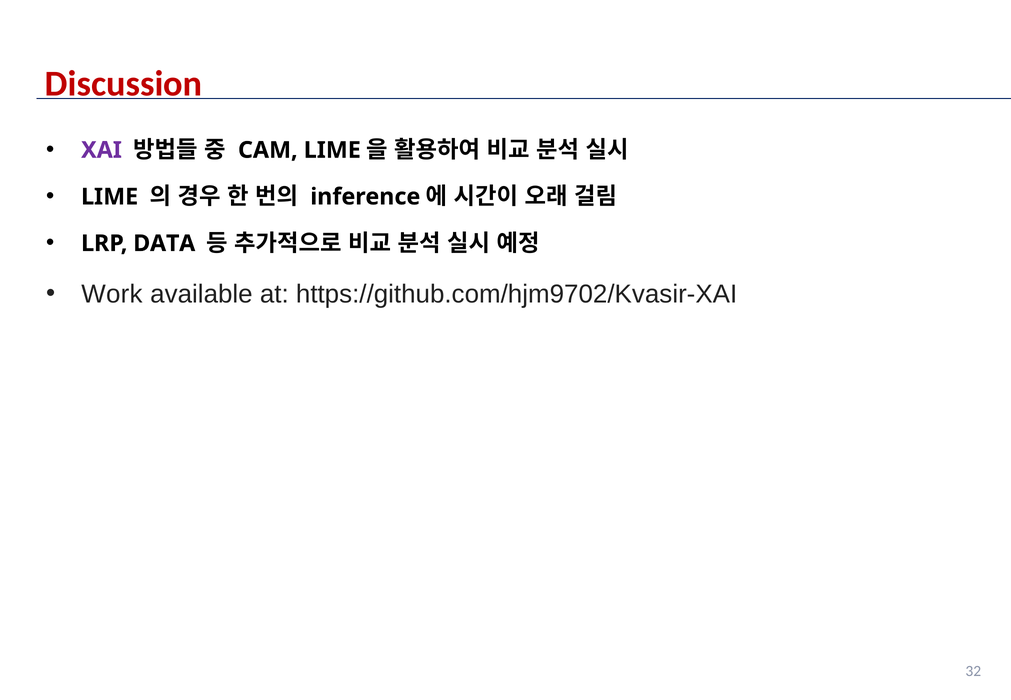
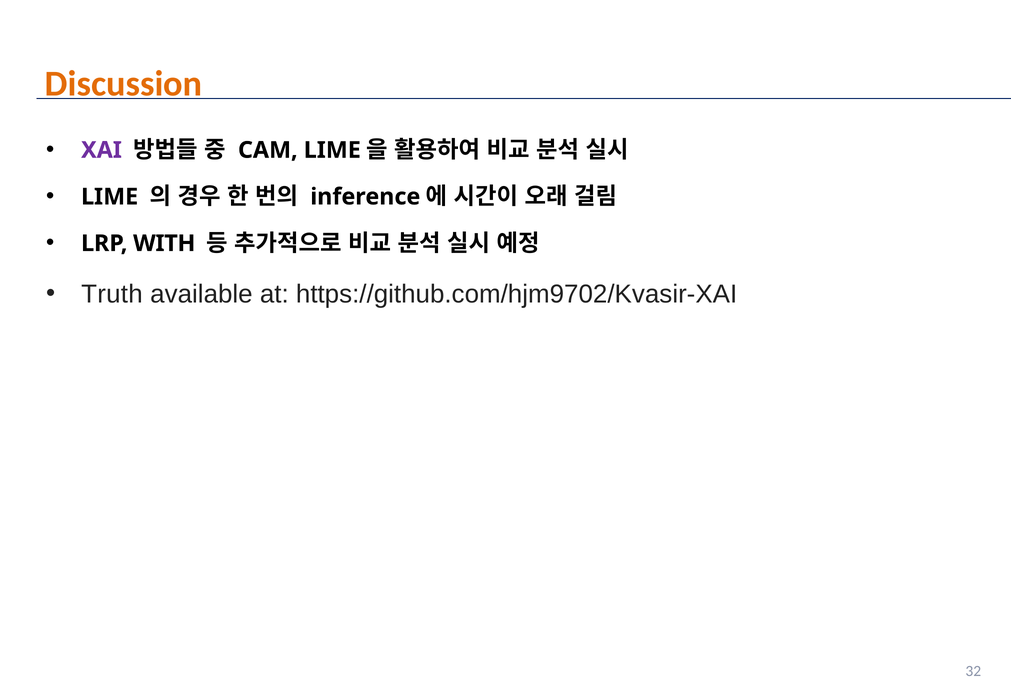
Discussion colour: red -> orange (124, 84)
DATA: DATA -> WITH (164, 243)
Work: Work -> Truth (112, 294)
